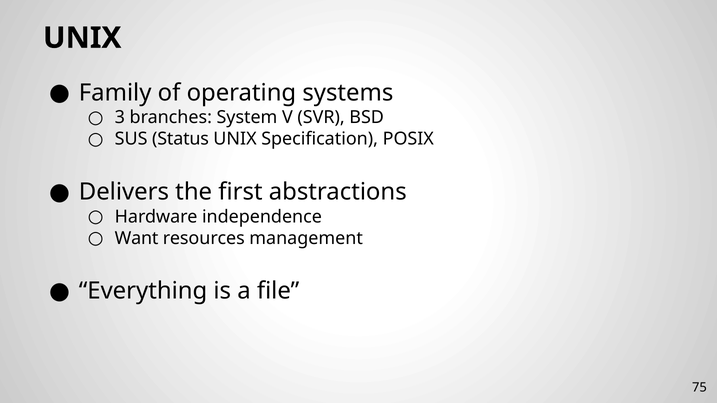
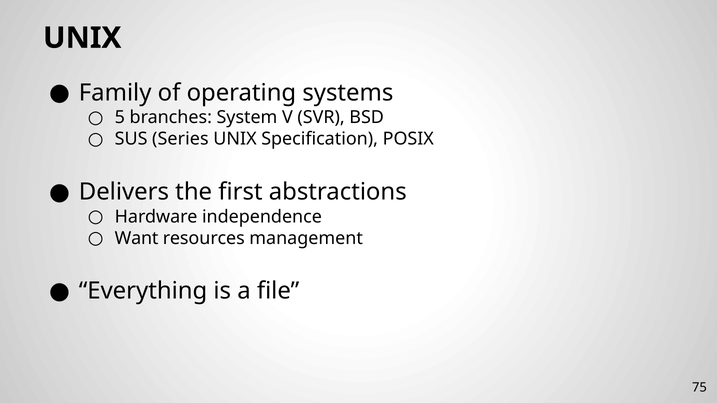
3: 3 -> 5 (120, 118)
Status: Status -> Series (180, 139)
